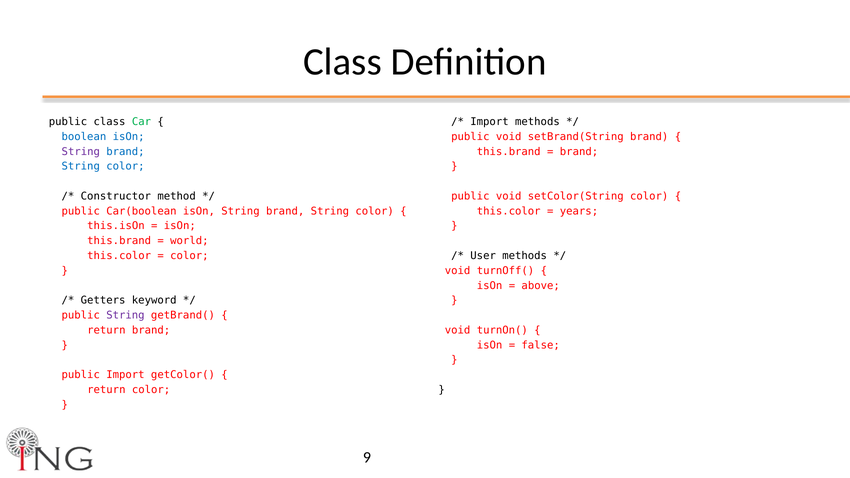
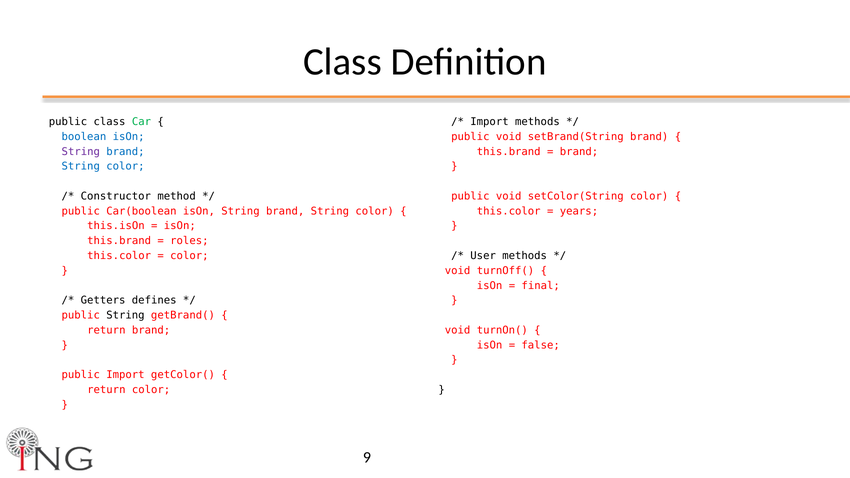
world: world -> roles (189, 241)
above: above -> final (541, 286)
keyword: keyword -> defines (154, 300)
String colour: purple -> black (125, 315)
